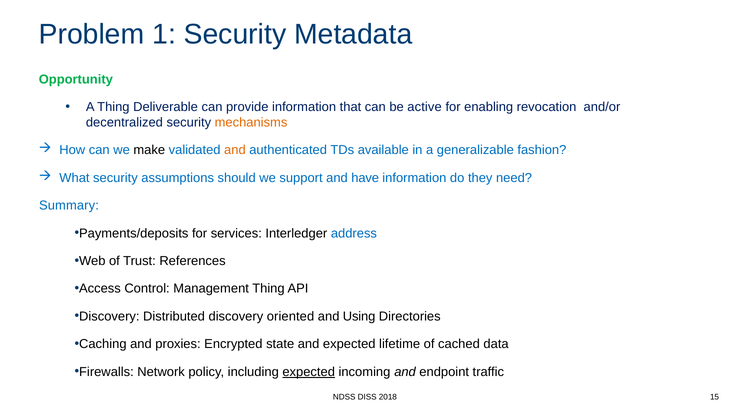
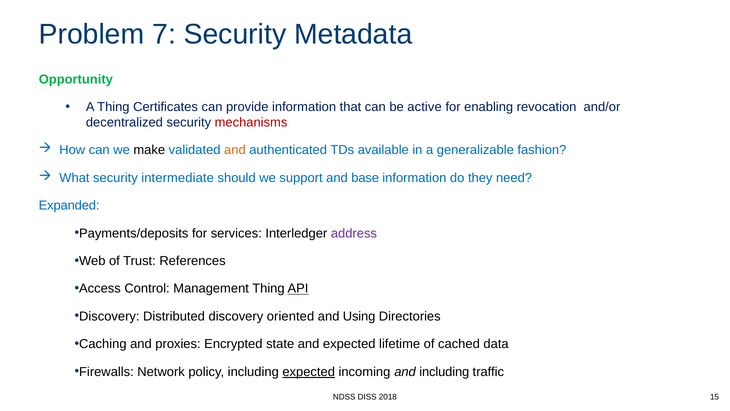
1: 1 -> 7 (164, 35)
Deliverable: Deliverable -> Certificates (166, 107)
mechanisms colour: orange -> red (251, 122)
assumptions: assumptions -> intermediate (178, 178)
have: have -> base (365, 178)
Summary: Summary -> Expanded (69, 205)
address colour: blue -> purple (354, 233)
API underline: none -> present (298, 288)
and endpoint: endpoint -> including (444, 371)
